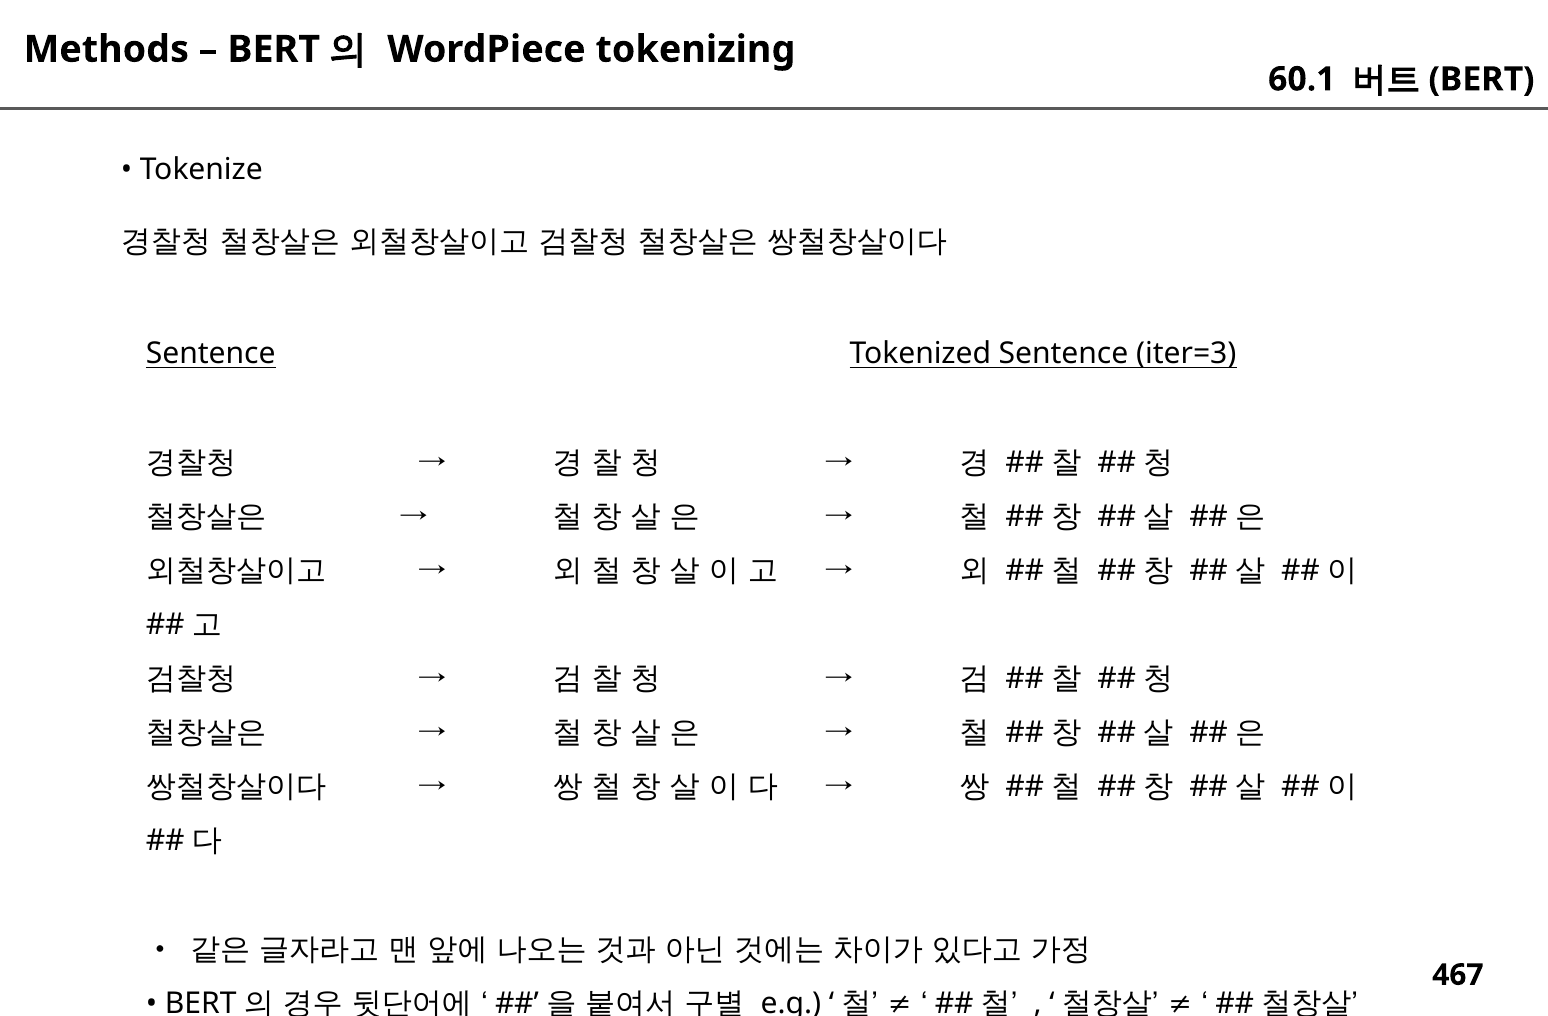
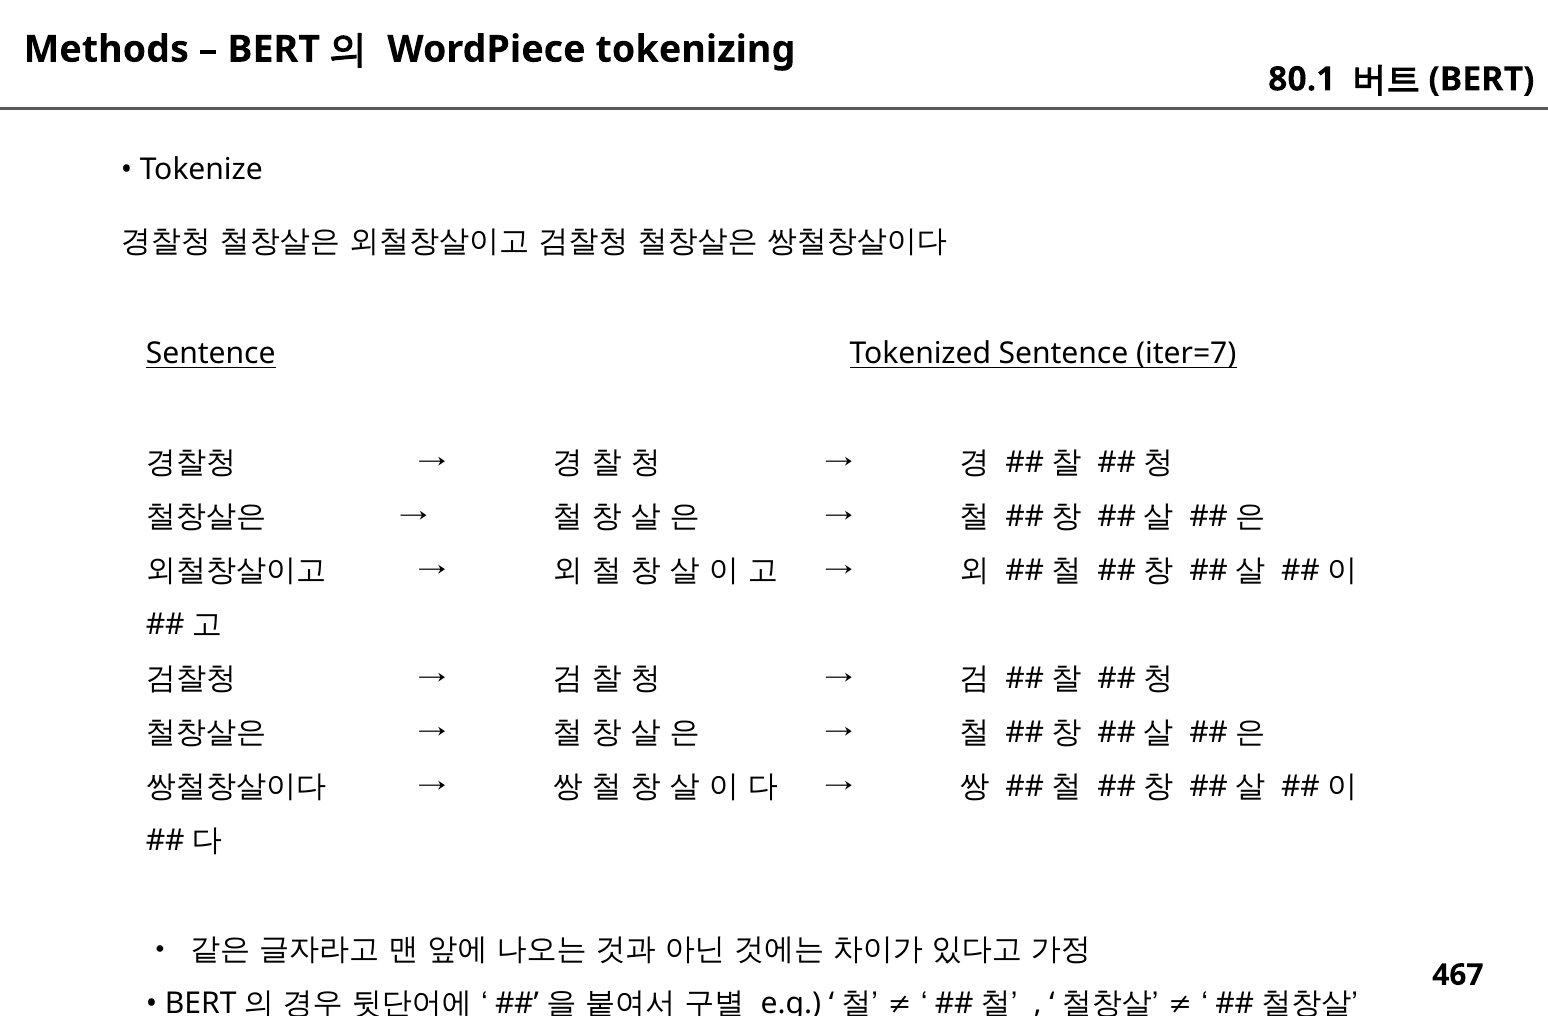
60.1: 60.1 -> 80.1 (1302, 79)
iter=3: iter=3 -> iter=7 (1186, 354)
